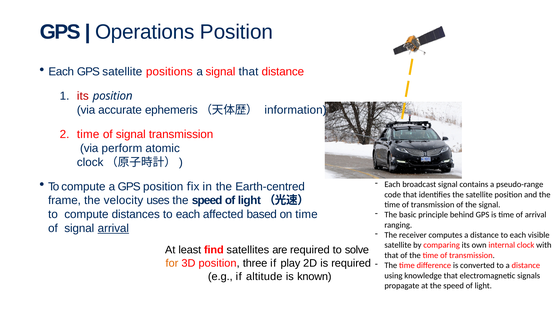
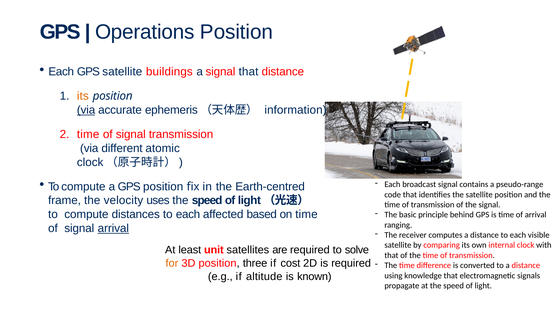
positions: positions -> buildings (169, 72)
its colour: red -> orange (83, 96)
via underline: none -> present (86, 110)
perform: perform -> different (122, 148)
find: find -> unit (214, 250)
play: play -> cost (290, 264)
